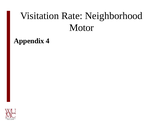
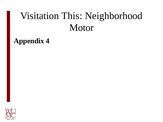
Rate: Rate -> This (72, 16)
